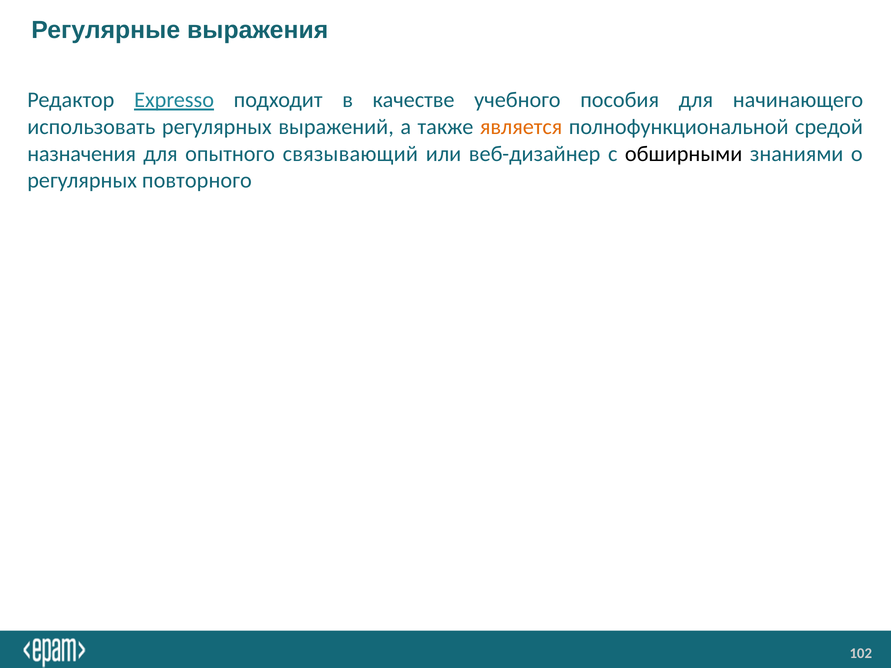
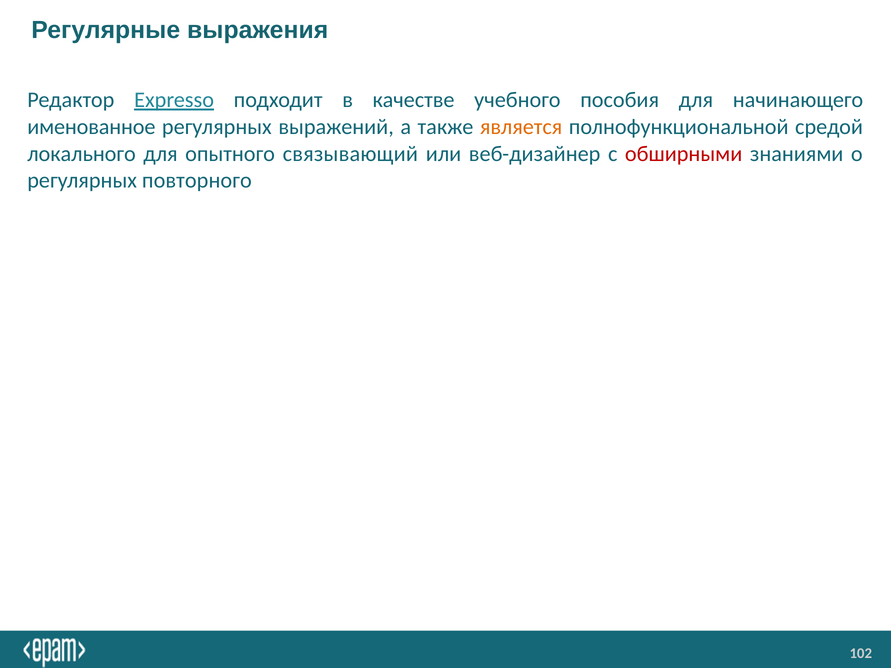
использовать: использовать -> именованное (91, 127)
назначения: назначения -> локального (82, 154)
обширными colour: black -> red (684, 154)
